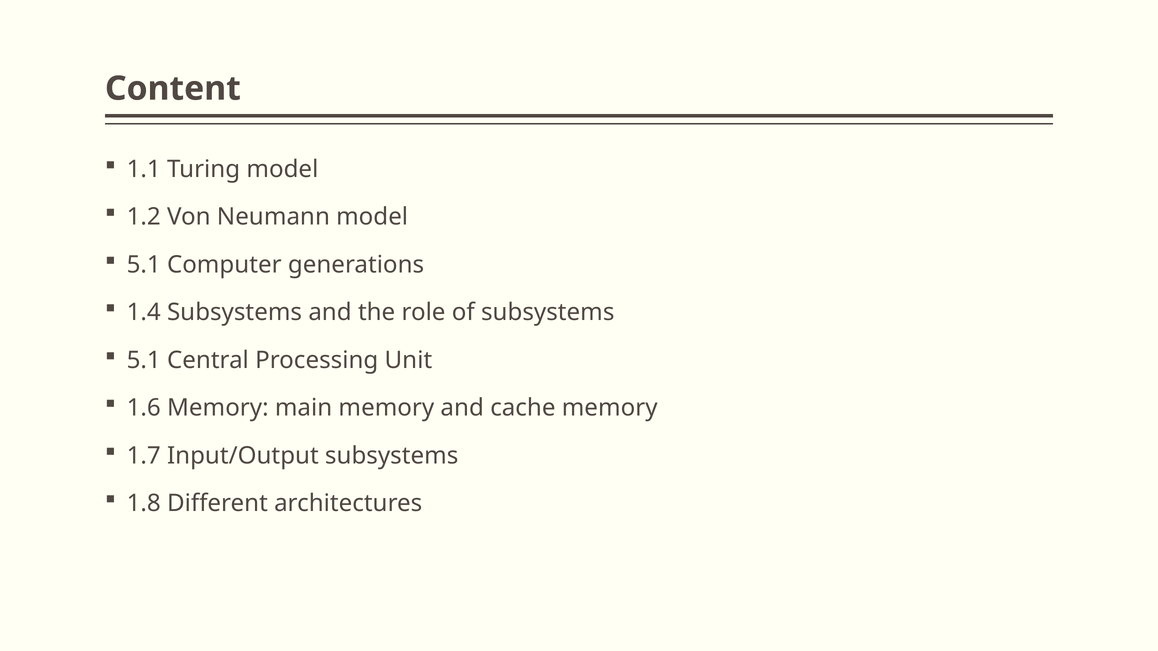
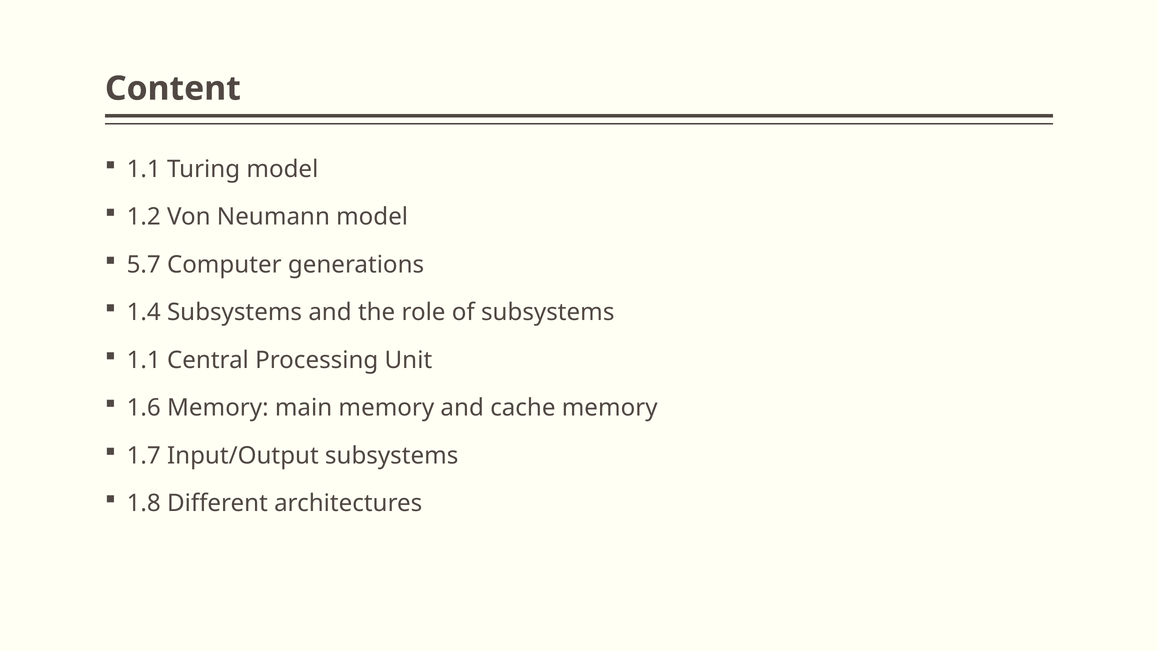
5.1: 5.1 -> 5.7 (144, 265)
5.1: 5.1 -> 1.1 (144, 360)
